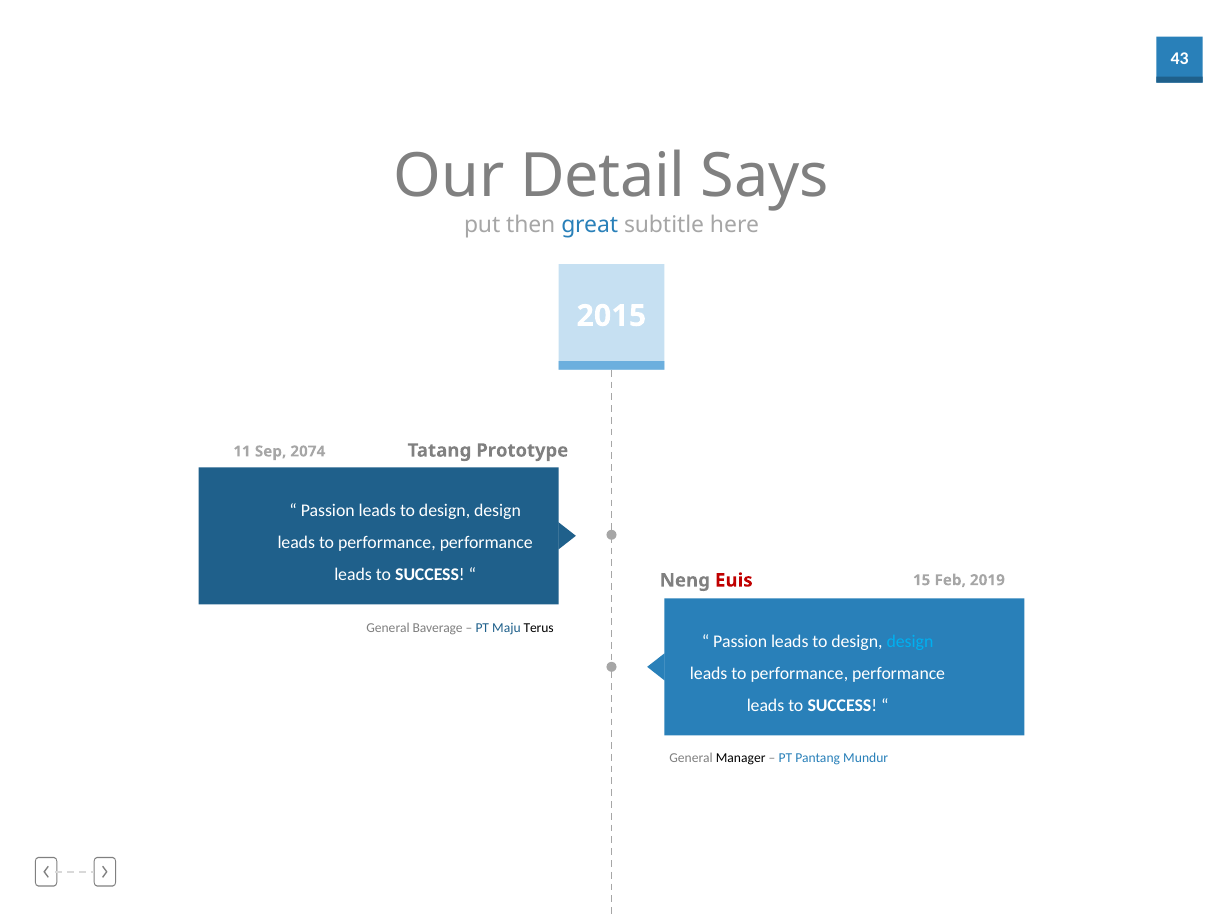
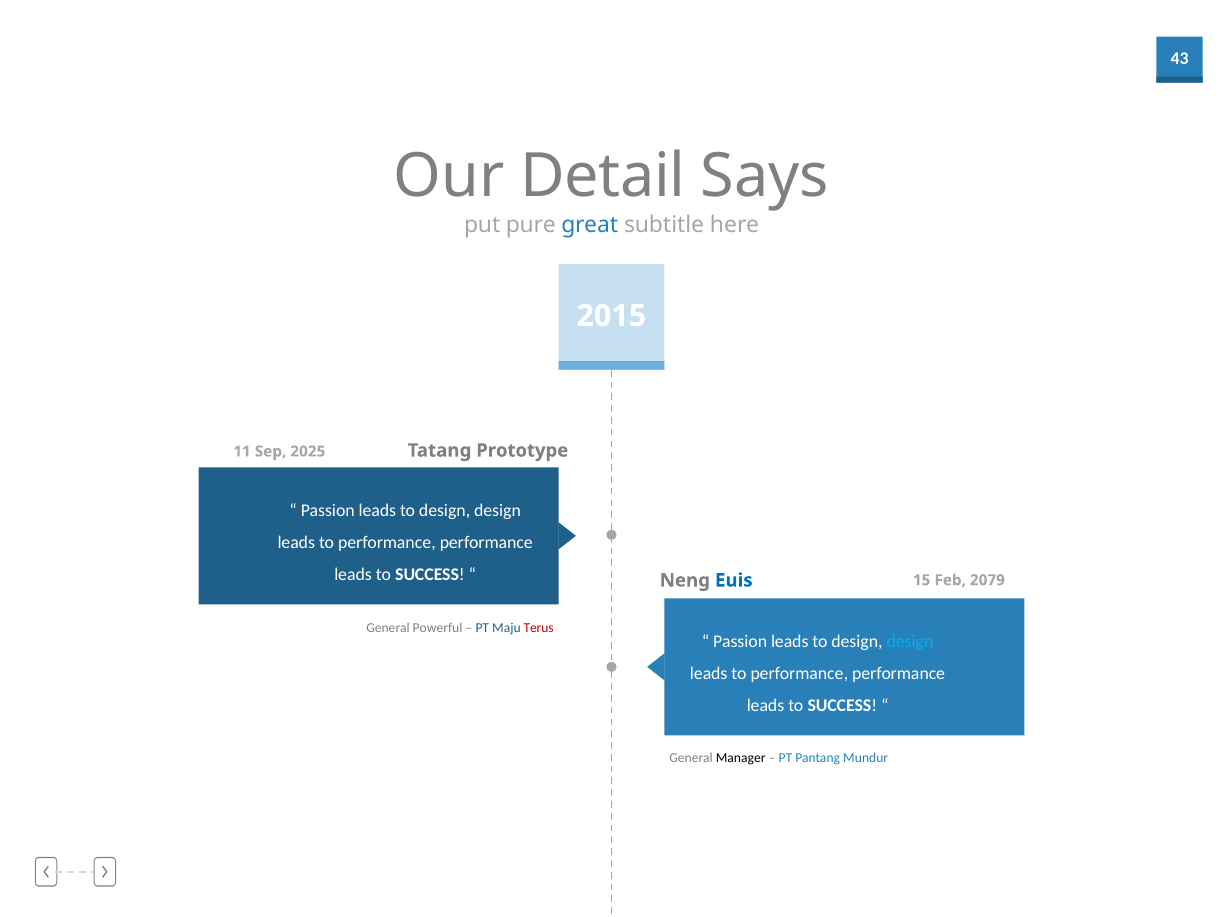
then: then -> pure (531, 225)
2074: 2074 -> 2025 (308, 452)
Euis colour: red -> blue (734, 581)
2019: 2019 -> 2079 (987, 580)
Baverage: Baverage -> Powerful (438, 628)
Terus colour: black -> red (539, 628)
